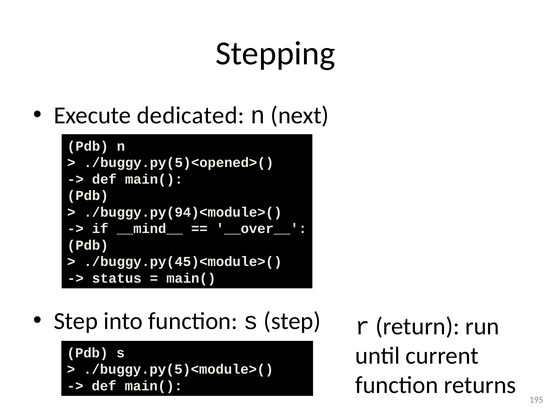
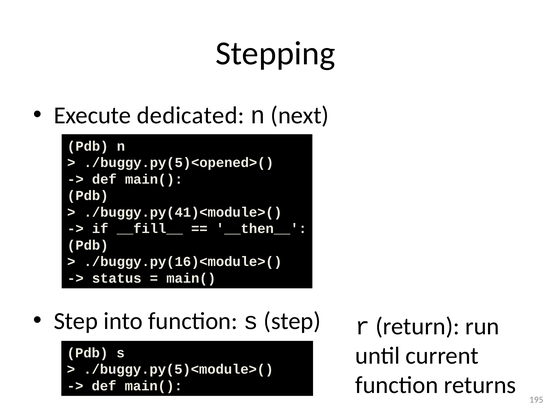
./buggy.py(94)<module>(: ./buggy.py(94)<module>( -> ./buggy.py(41)<module>( (183, 212)
__mind__: __mind__ -> __fill__ (150, 229)
__over__: __over__ -> __then__ (261, 229)
./buggy.py(45)<module>(: ./buggy.py(45)<module>( -> ./buggy.py(16)<module>( (183, 262)
